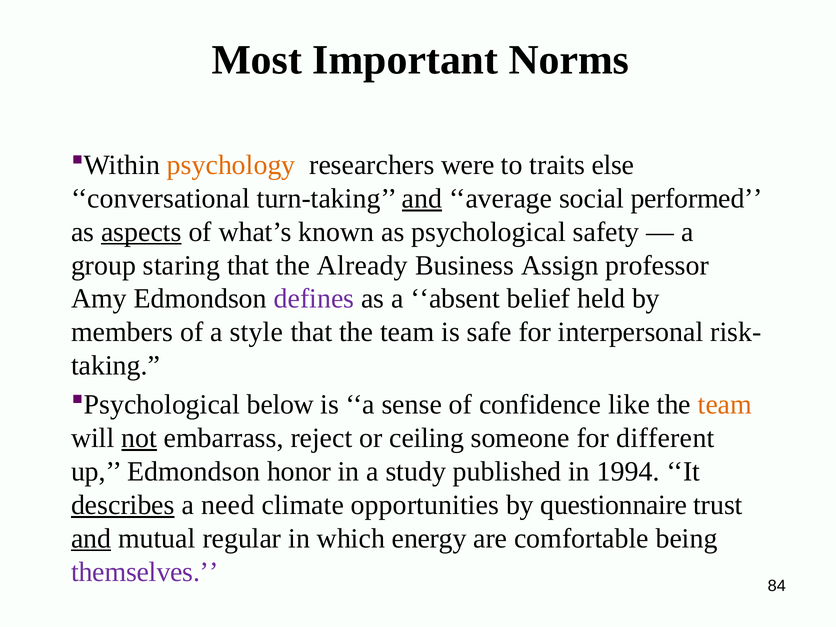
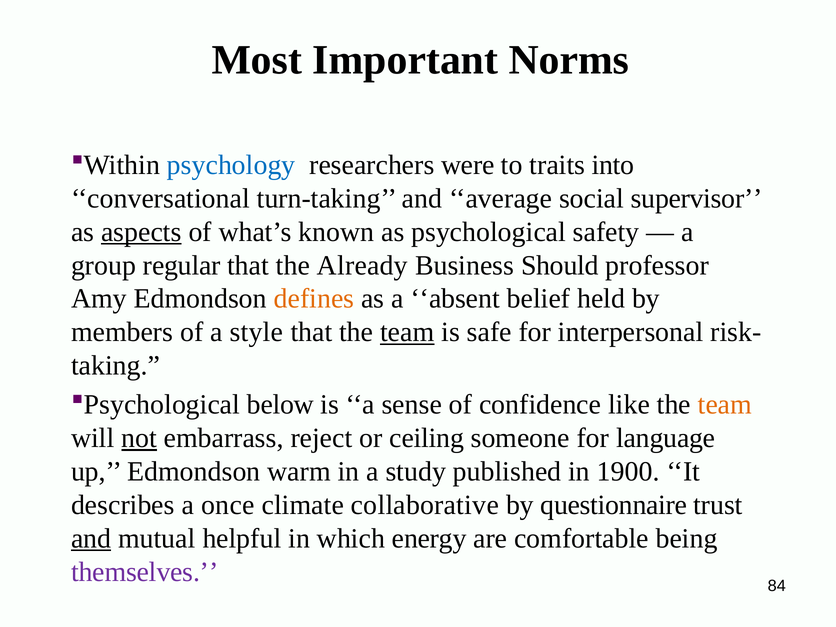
psychology colour: orange -> blue (231, 165)
else: else -> into (613, 165)
and underline: present -> none (422, 198)
performed: performed -> supervisor (697, 198)
staring: staring -> regular (182, 265)
Assign: Assign -> Should (560, 265)
defines colour: purple -> orange (314, 299)
team underline: none -> present (407, 332)
different: different -> language (666, 438)
honor: honor -> warm (299, 472)
1994: 1994 -> 1900 (628, 472)
describes underline: present -> none (123, 505)
need: need -> once (228, 505)
opportunities: opportunities -> collaborative (425, 505)
regular: regular -> helpful (242, 538)
